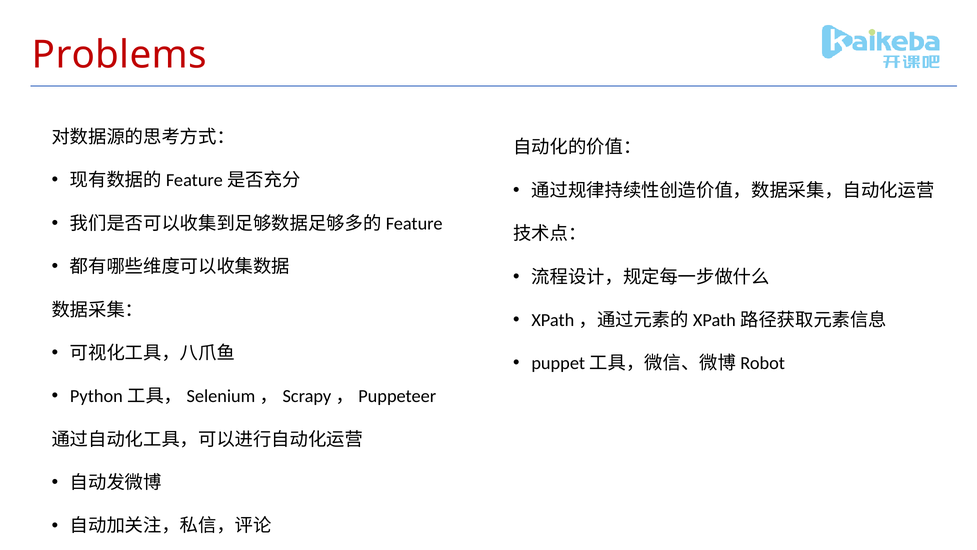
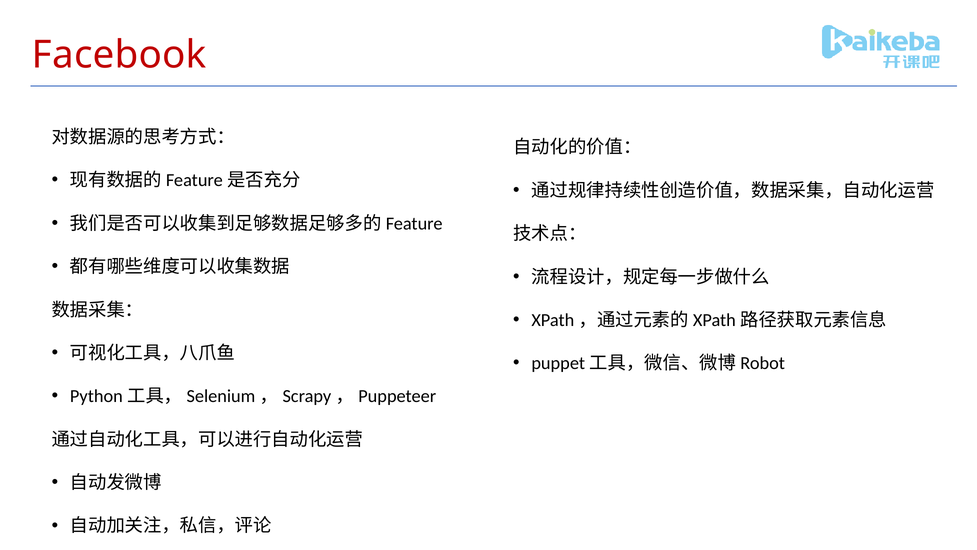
Problems: Problems -> Facebook (119, 55)
